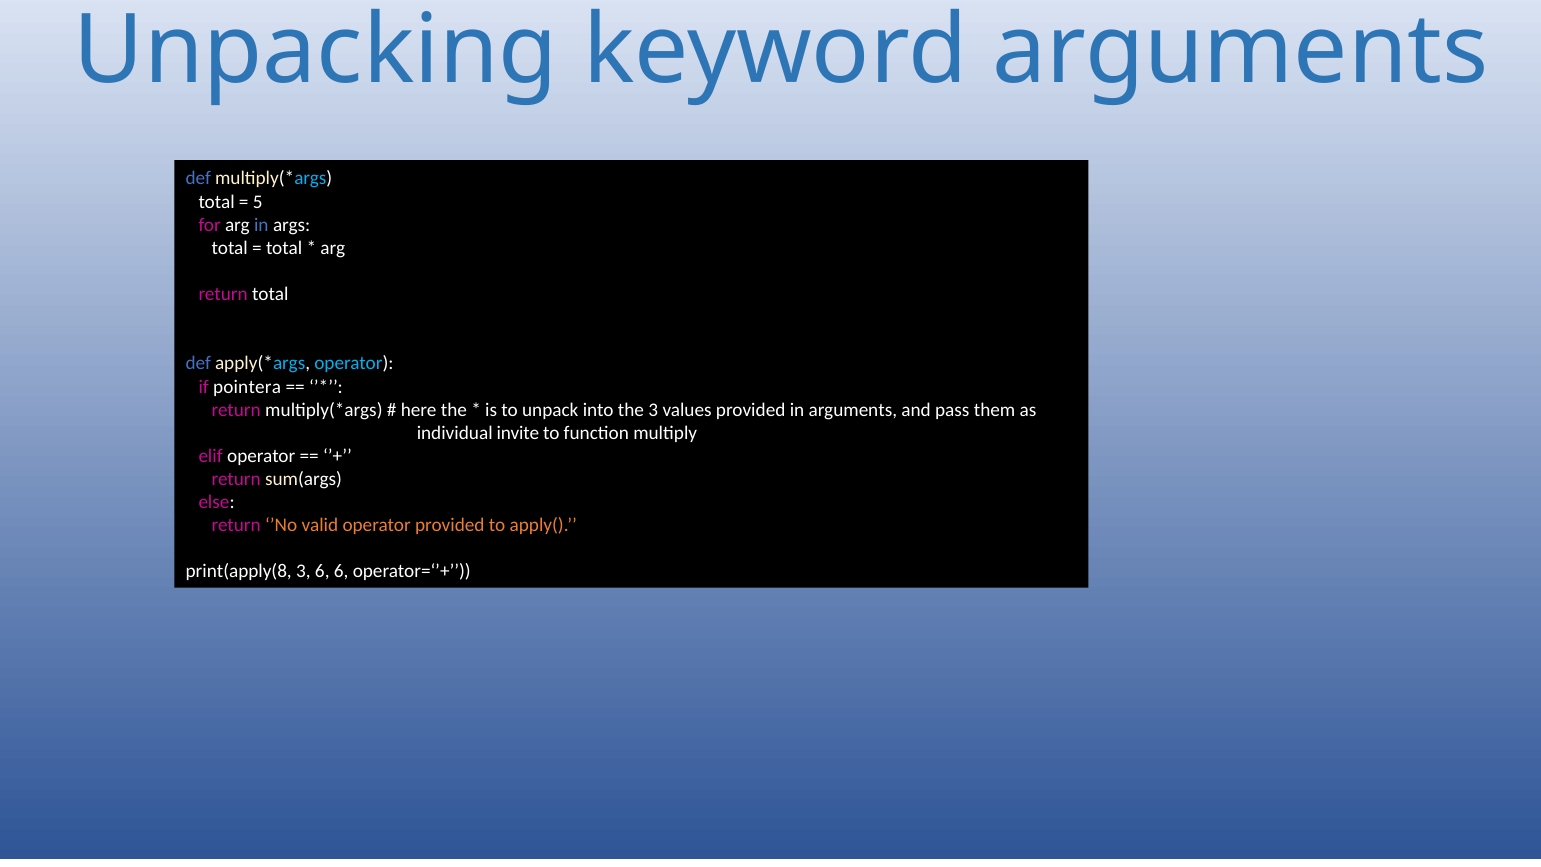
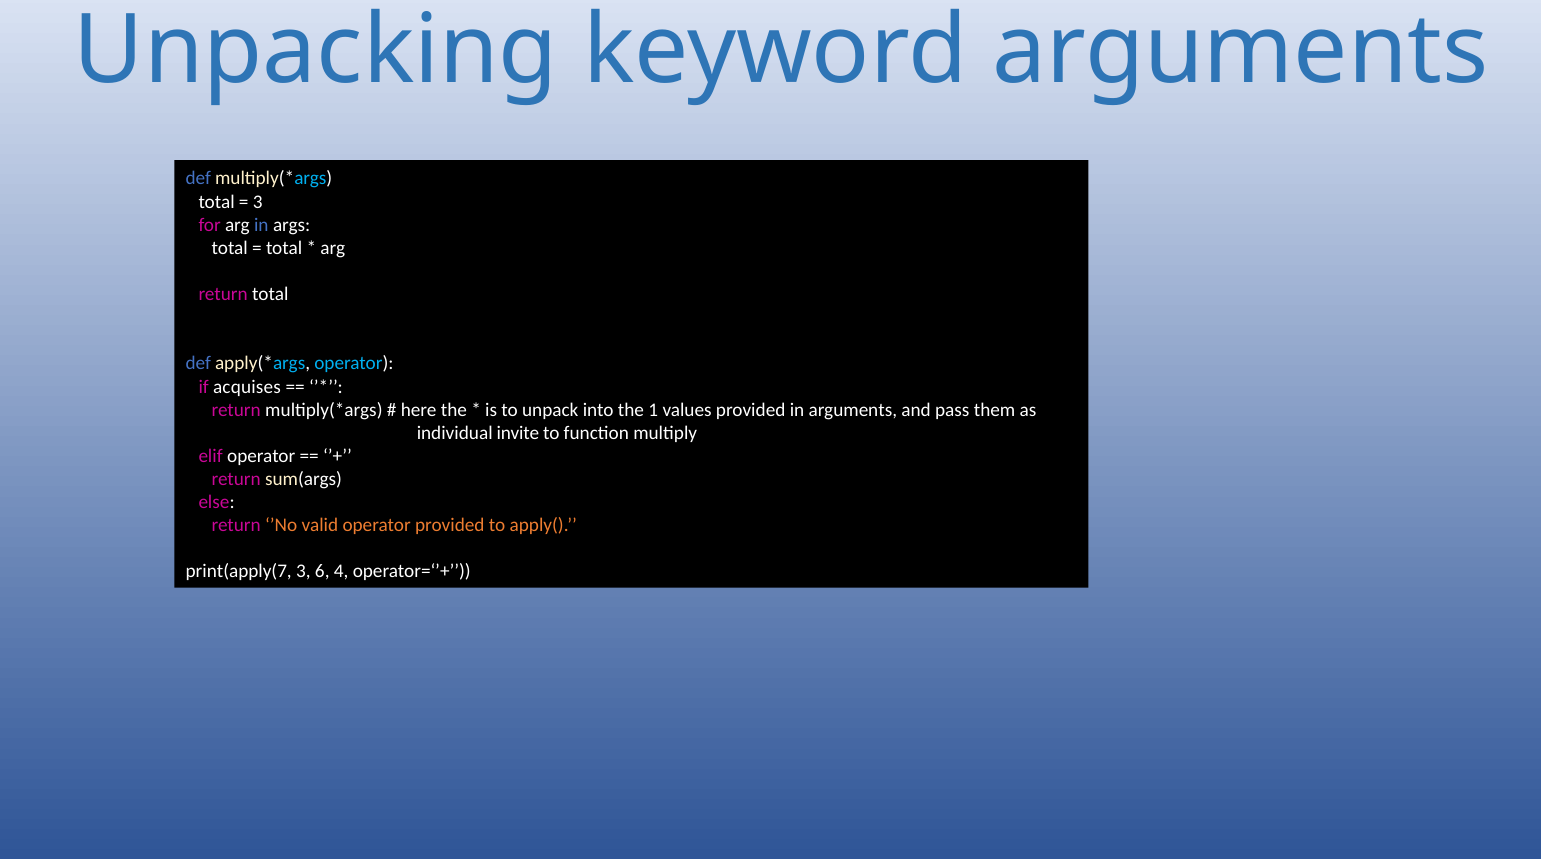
5: 5 -> 3 (258, 202)
pointera: pointera -> acquises (247, 387)
the 3: 3 -> 1 (653, 410)
print(apply(8: print(apply(8 -> print(apply(7 (239, 572)
6 6: 6 -> 4 (341, 572)
